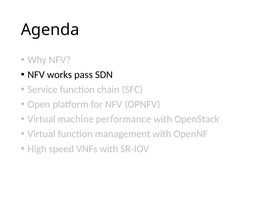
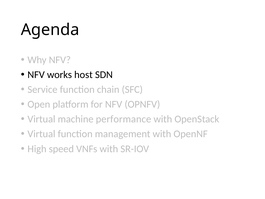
pass: pass -> host (83, 75)
